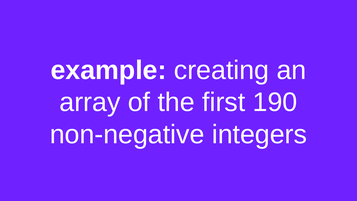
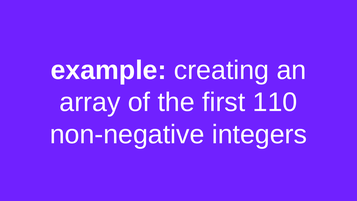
190: 190 -> 110 (275, 102)
